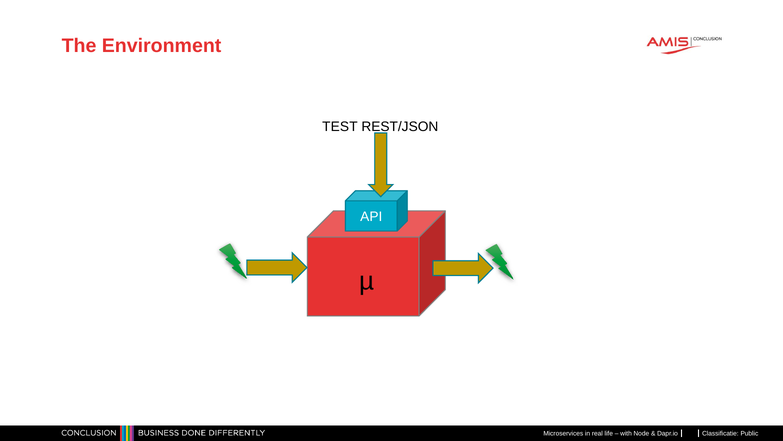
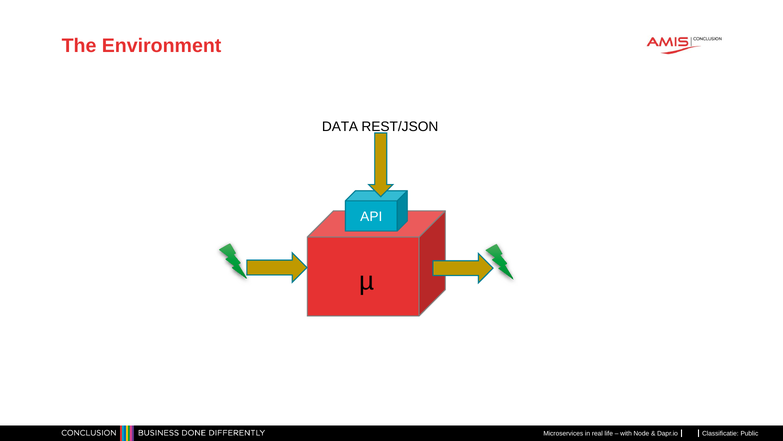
TEST: TEST -> DATA (340, 127)
